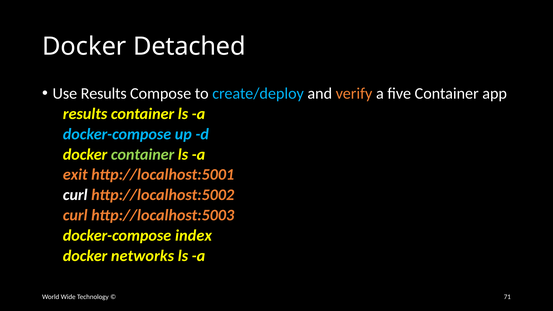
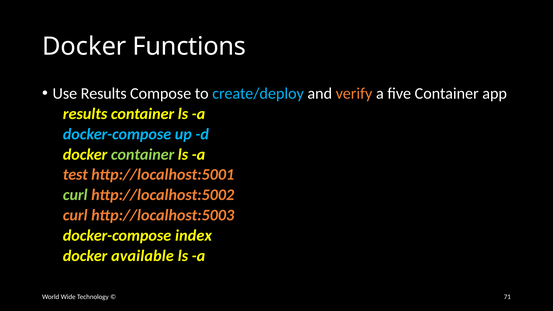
Detached: Detached -> Functions (189, 46)
exit: exit -> test (75, 175)
curl colour: white -> light green (75, 195)
networks: networks -> available (143, 256)
